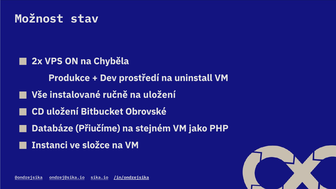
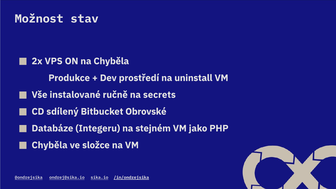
na uložení: uložení -> secrets (159, 95)
CD uložení: uložení -> sdílený (62, 112)
Přiučíme: Přiučíme -> Integeru (98, 128)
Instanci: Instanci -> Chyběla (50, 145)
